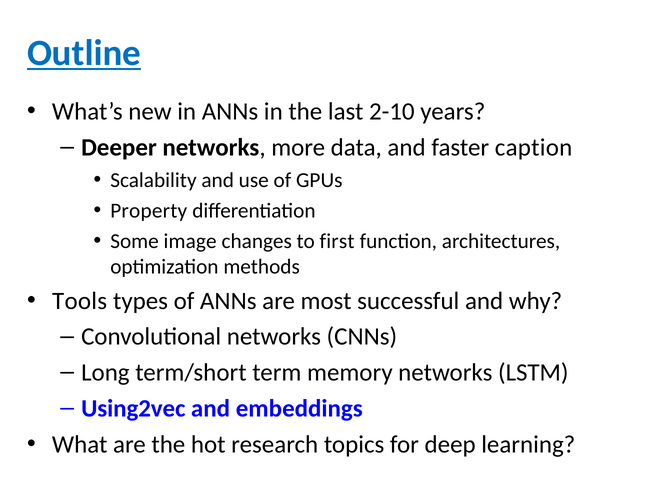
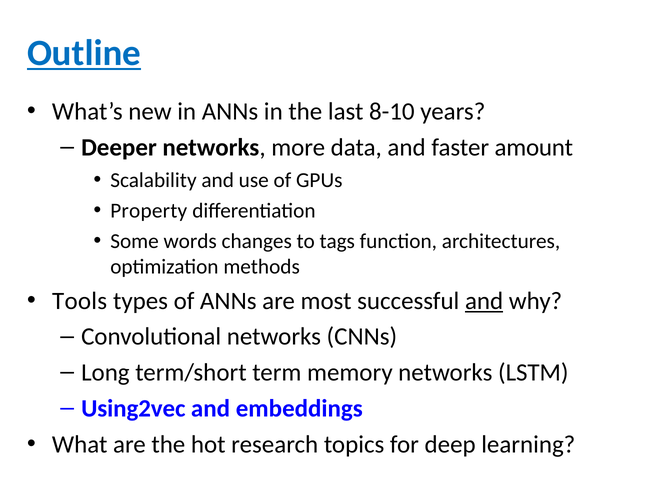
2-10: 2-10 -> 8-10 (392, 112)
caption: caption -> amount (534, 148)
image: image -> words (190, 242)
first: first -> tags (337, 242)
and underline: none -> present (484, 301)
